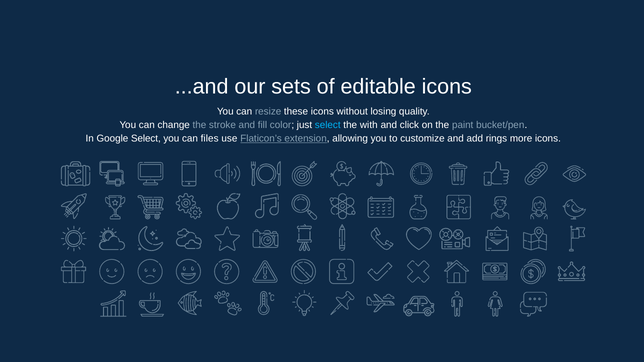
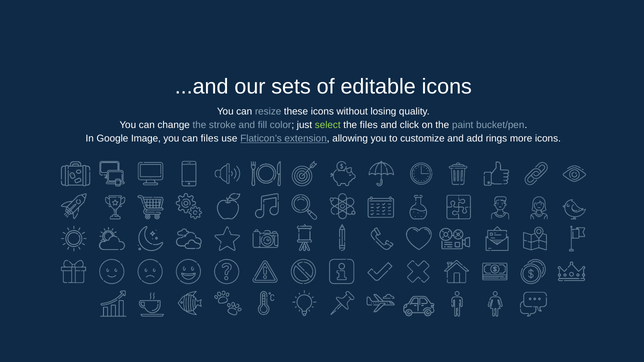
select colour: light blue -> light green (328, 125)
the with: with -> files (369, 125)
Google Select: Select -> Image (146, 139)
